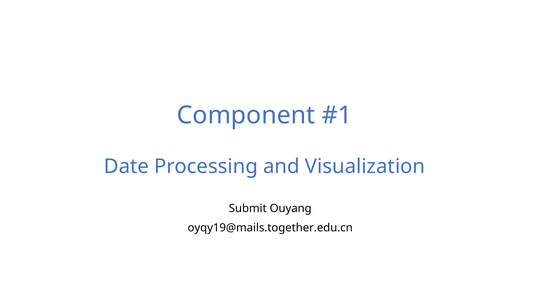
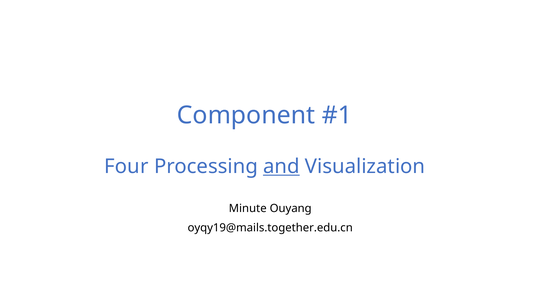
Date: Date -> Four (126, 167)
and underline: none -> present (281, 167)
Submit: Submit -> Minute (248, 209)
